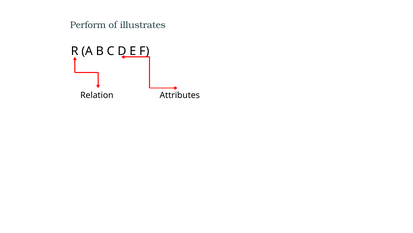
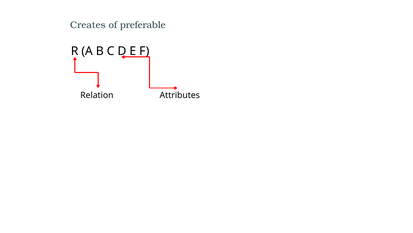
Perform: Perform -> Creates (88, 25)
illustrates: illustrates -> preferable (143, 25)
